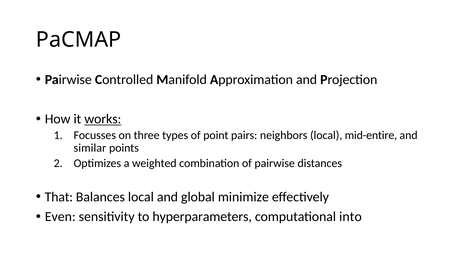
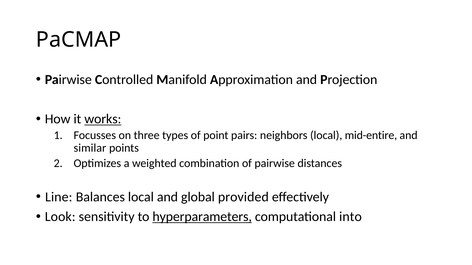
That: That -> Line (59, 197)
minimize: minimize -> provided (243, 197)
Even: Even -> Look (60, 217)
hyperparameters underline: none -> present (202, 217)
